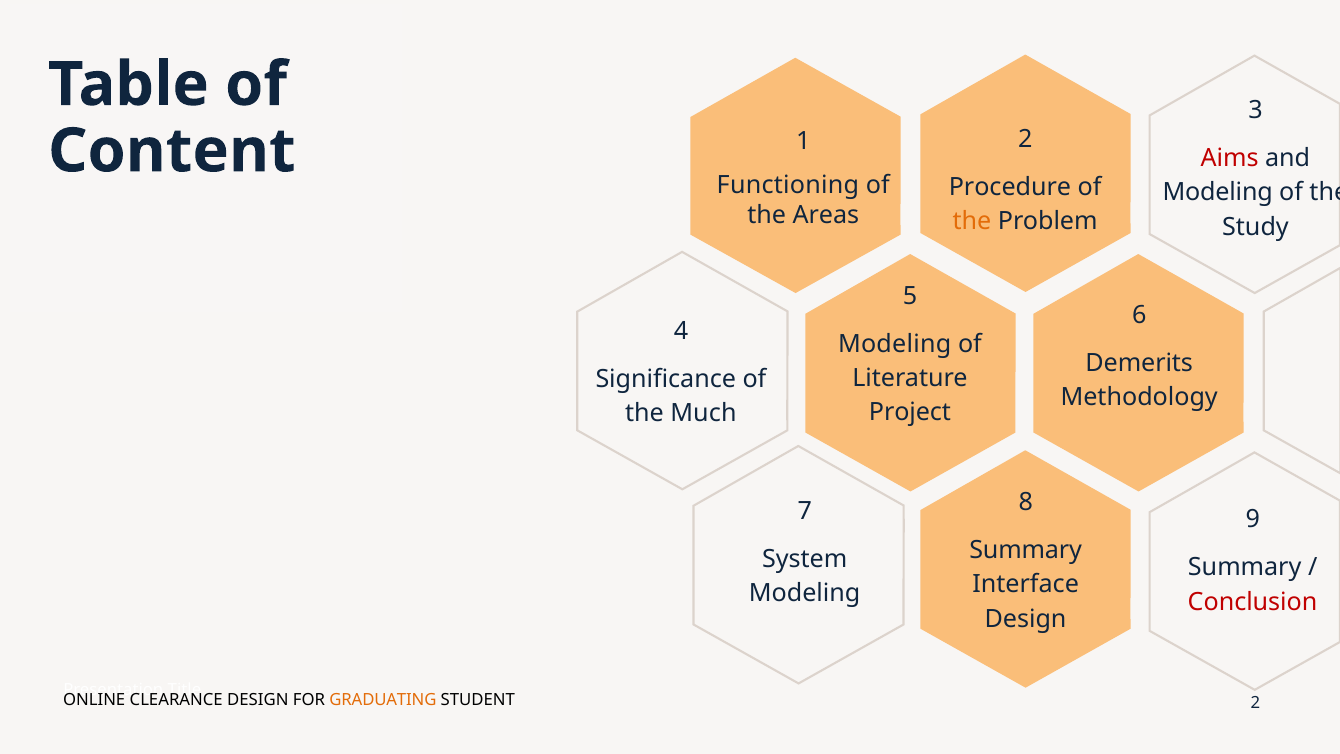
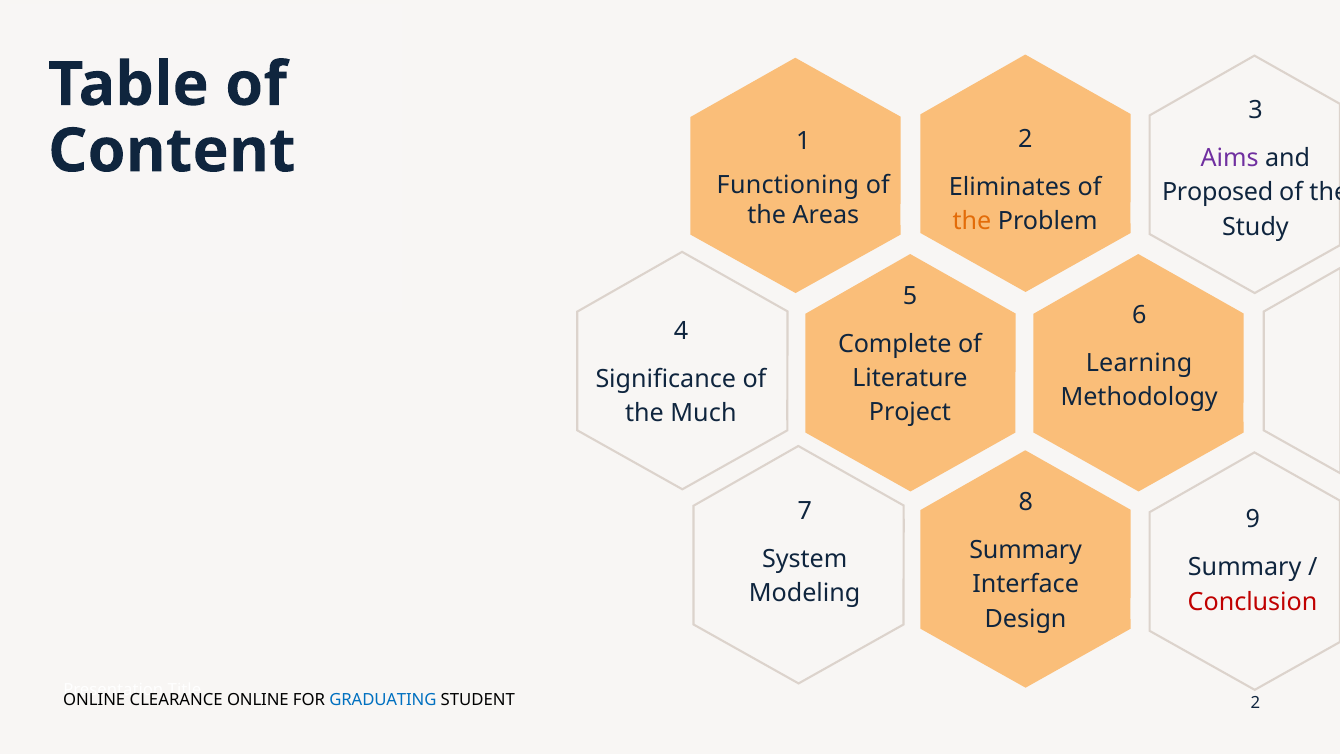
Aims colour: red -> purple (1230, 159)
Procedure: Procedure -> Eliminates (1010, 187)
Modeling: Modeling -> Proposed (1218, 193)
Modeling: Modeling -> Complete (895, 344)
Demerits: Demerits -> Learning (1139, 363)
DESIGN: DESIGN -> ONLINE (258, 700)
GRADUATING colour: orange -> blue (383, 700)
